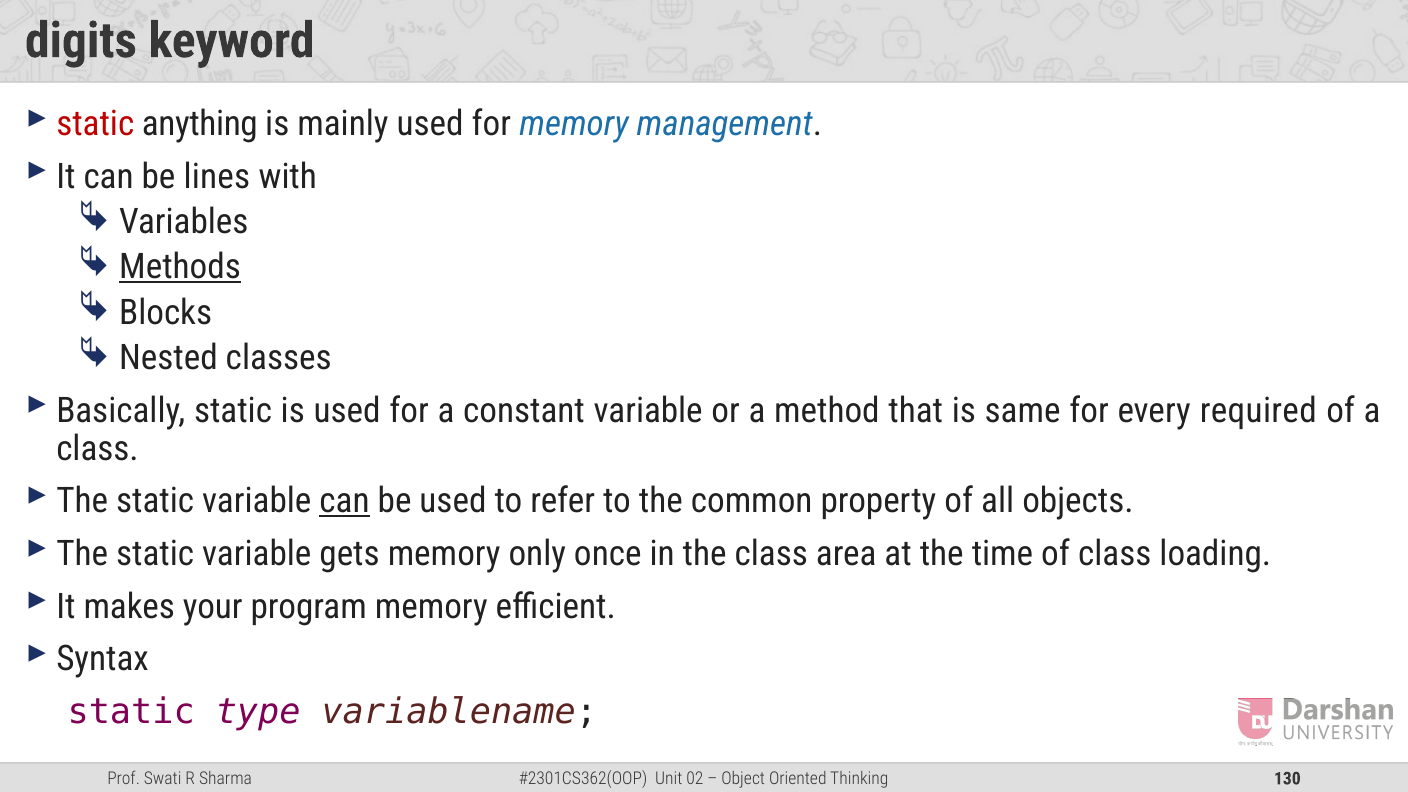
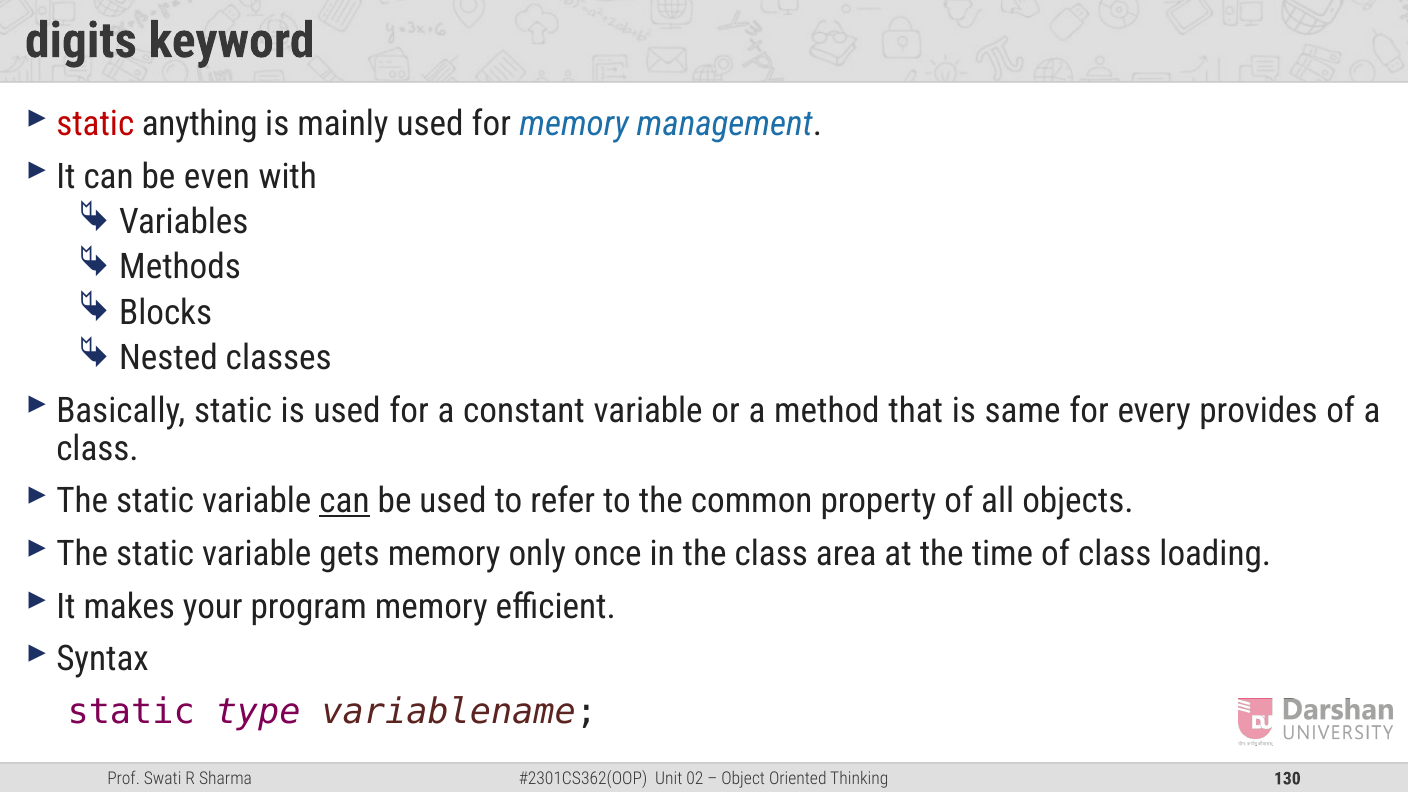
lines: lines -> even (217, 176)
Methods underline: present -> none (180, 267)
required: required -> provides (1259, 410)
